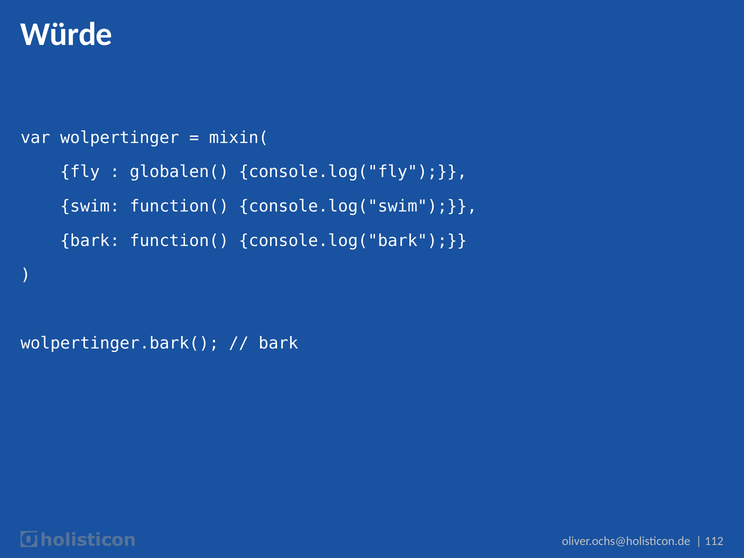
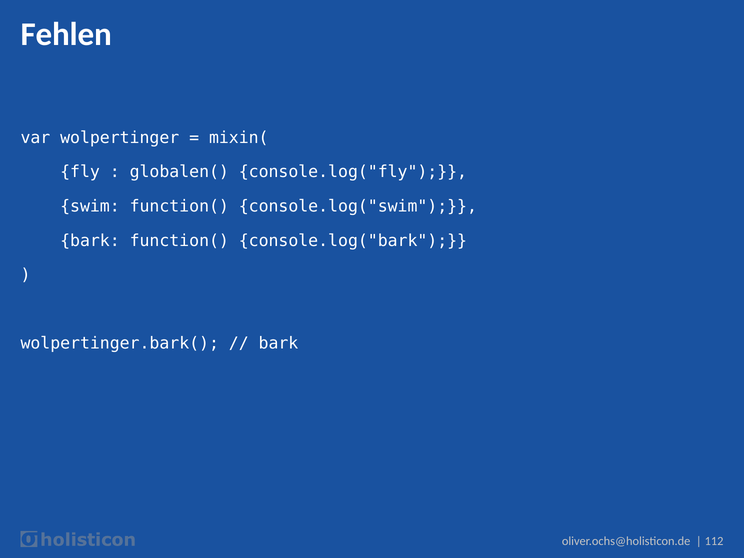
Würde: Würde -> Fehlen (66, 34)
